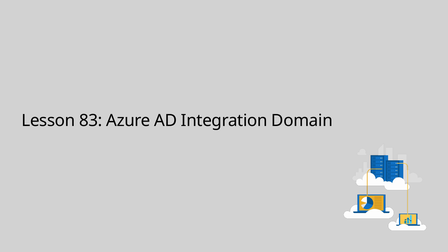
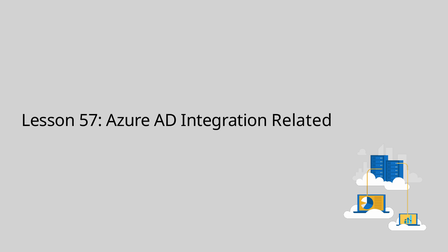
83: 83 -> 57 (91, 121)
Domain: Domain -> Related (302, 121)
